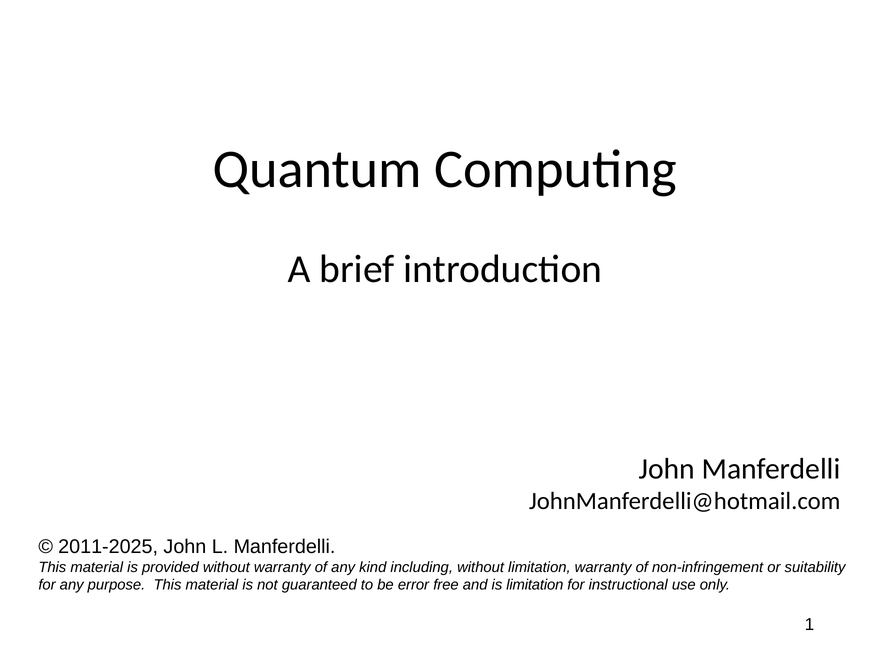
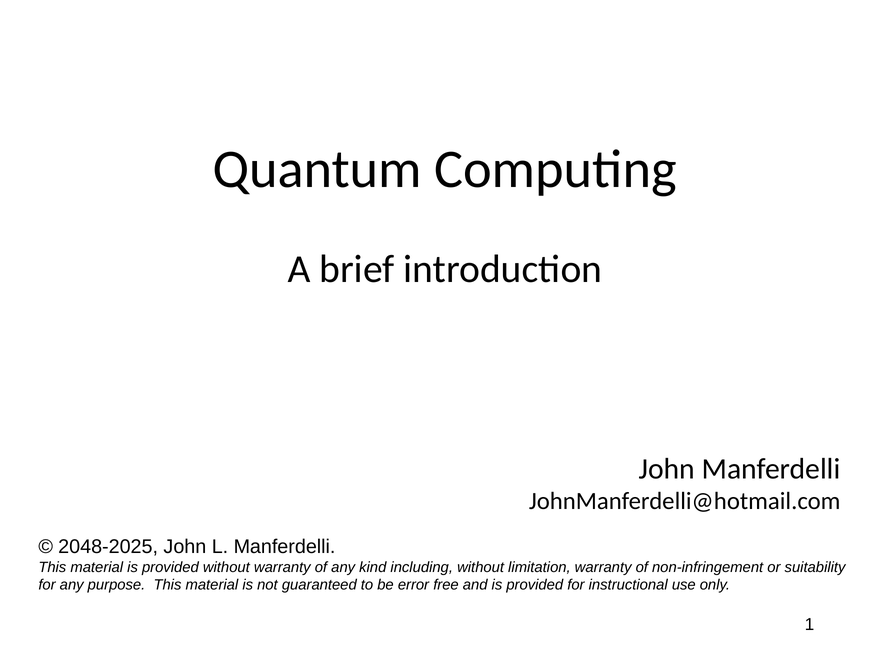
2011-2025: 2011-2025 -> 2048-2025 (108, 546)
and is limitation: limitation -> provided (535, 585)
